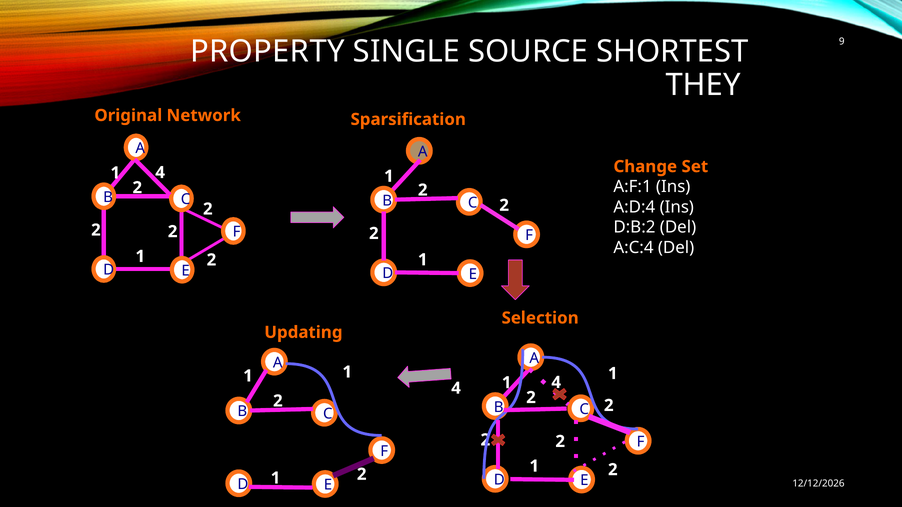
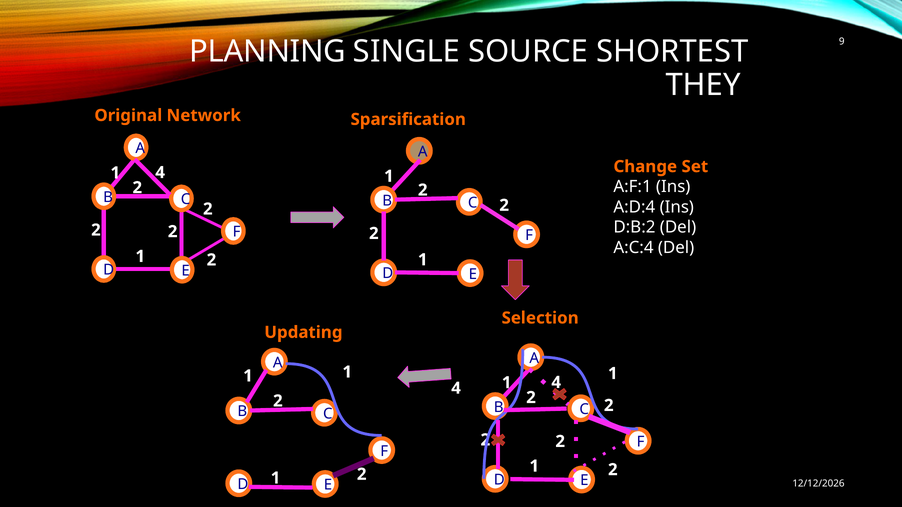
PROPERTY: PROPERTY -> PLANNING (268, 52)
